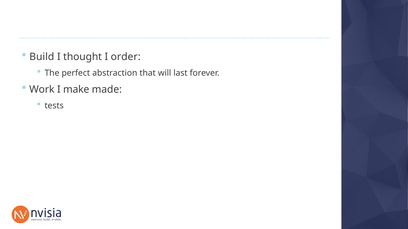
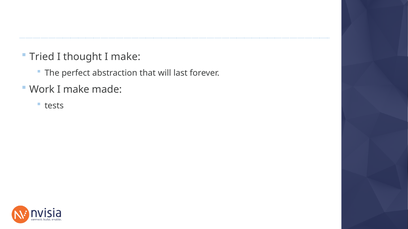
Build: Build -> Tried (42, 57)
thought I order: order -> make (126, 57)
